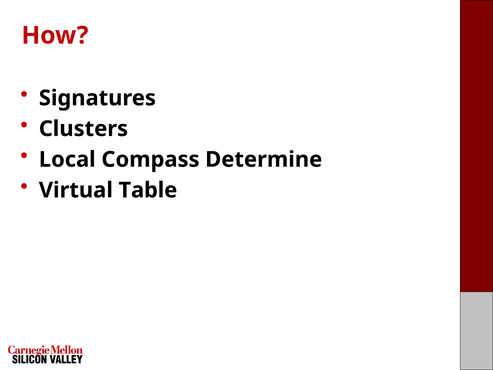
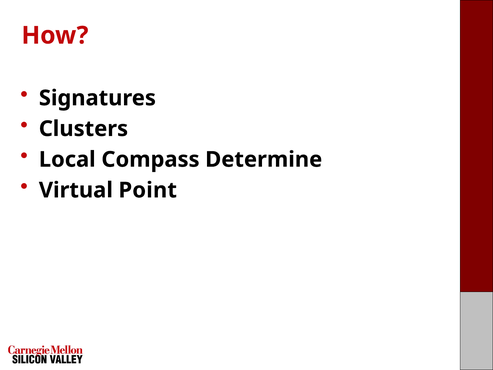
Table: Table -> Point (148, 190)
